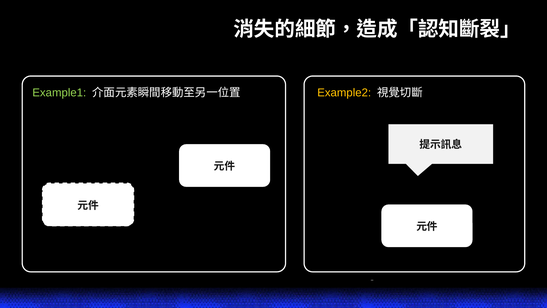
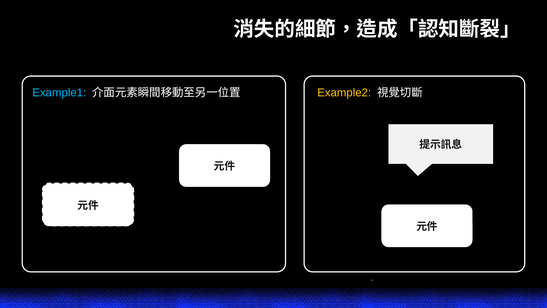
Example1 colour: light green -> light blue (59, 93)
